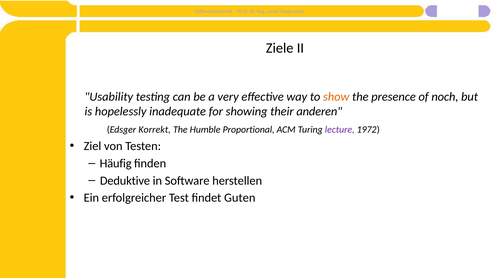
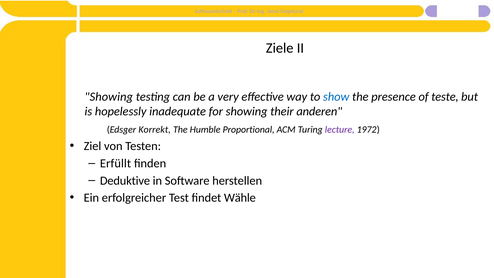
Usability: Usability -> Showing (109, 97)
show colour: orange -> blue (336, 97)
noch: noch -> teste (445, 97)
Häufig: Häufig -> Erfüllt (116, 163)
Guten: Guten -> Wähle (240, 198)
